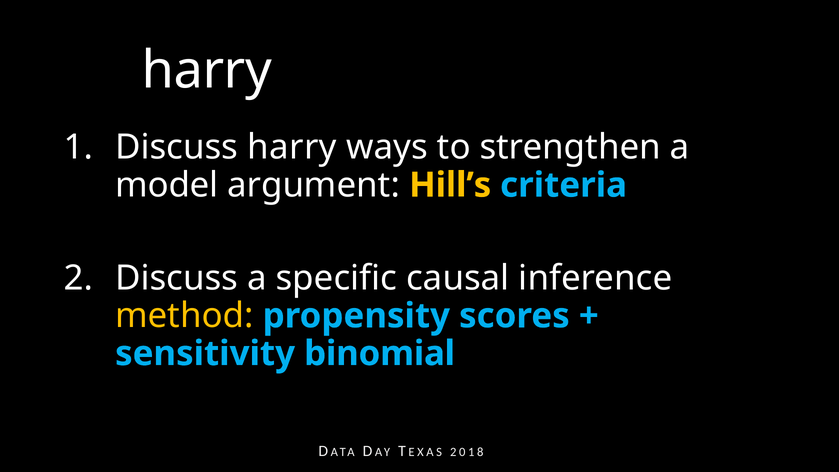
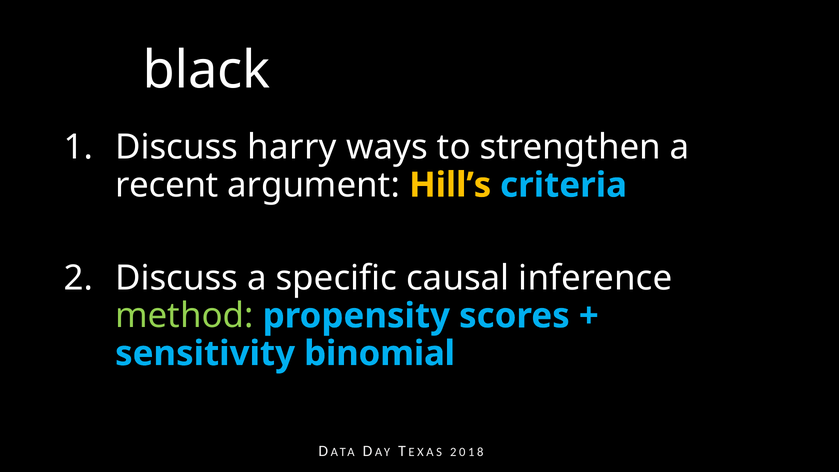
harry: harry -> black (207, 70)
model: model -> recent (167, 185)
method colour: yellow -> light green (184, 316)
